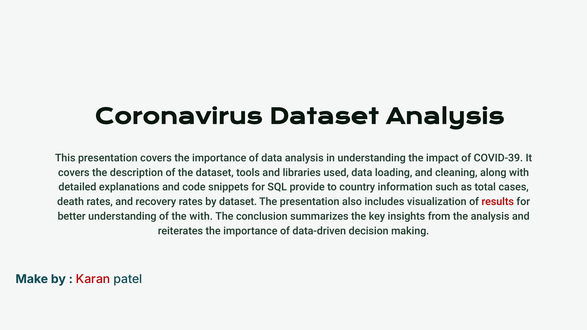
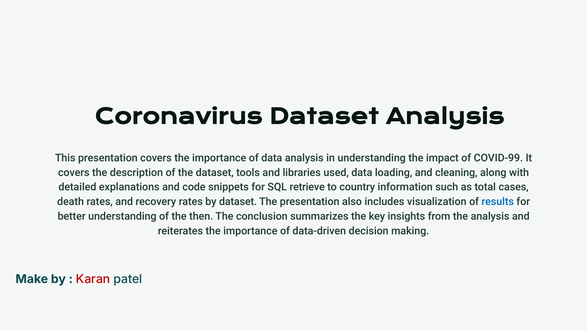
COVID-39: COVID-39 -> COVID-99 (498, 158)
provide: provide -> retrieve (307, 187)
results colour: red -> blue (498, 202)
the with: with -> then (201, 217)
